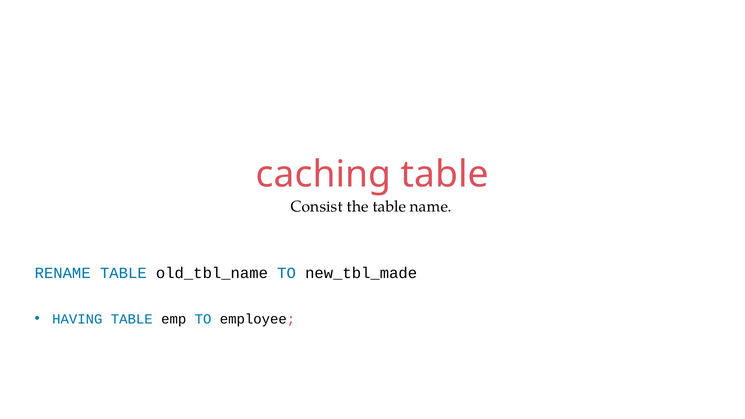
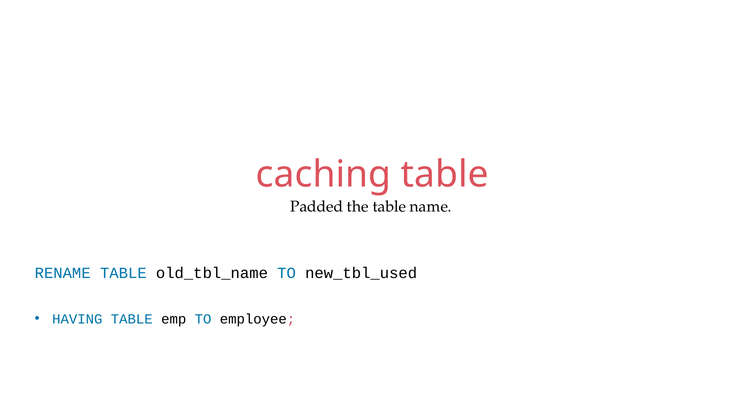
Consist: Consist -> Padded (317, 207)
new_tbl_made: new_tbl_made -> new_tbl_used (361, 273)
